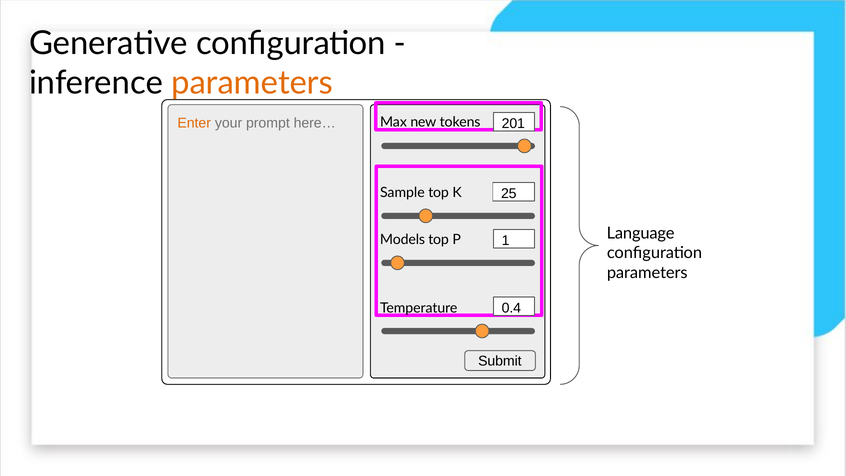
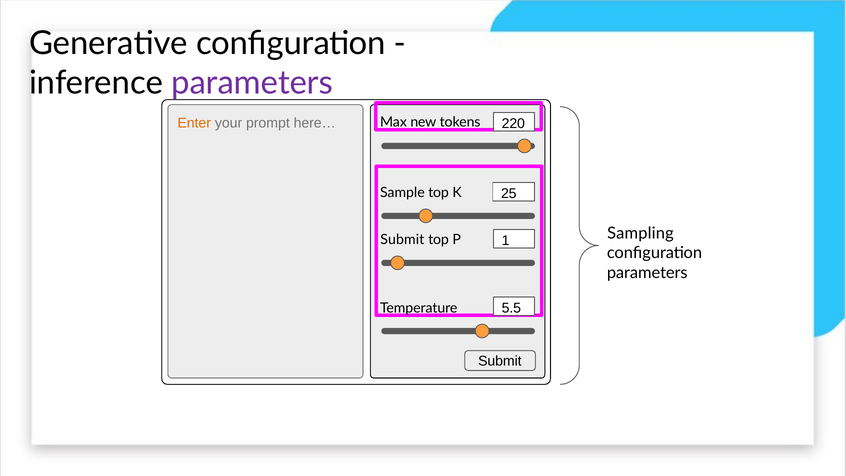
parameters colour: orange -> purple (252, 83)
201: 201 -> 220 (513, 123)
Language: Language -> Sampling (640, 233)
Models: Models -> Submit (402, 240)
0.4: 0.4 -> 5.5 (511, 308)
